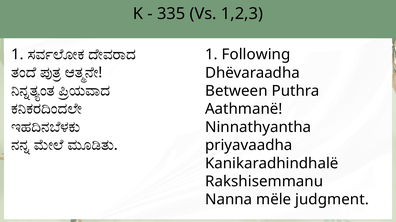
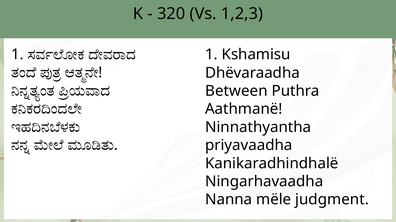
335: 335 -> 320 (171, 14)
Following: Following -> Kshamisu (256, 55)
Rakshisemmanu: Rakshisemmanu -> Ningarhavaadha (264, 182)
